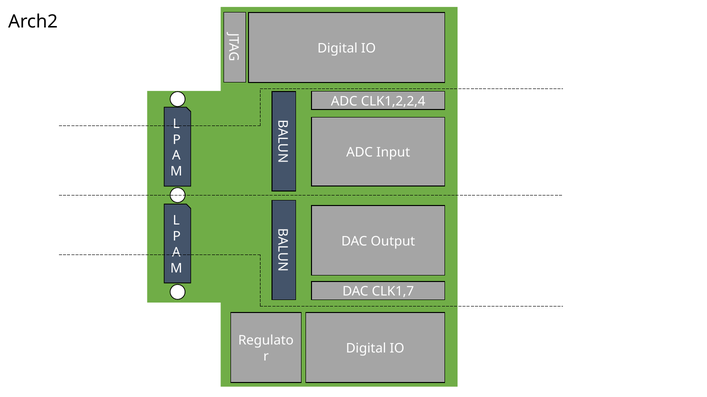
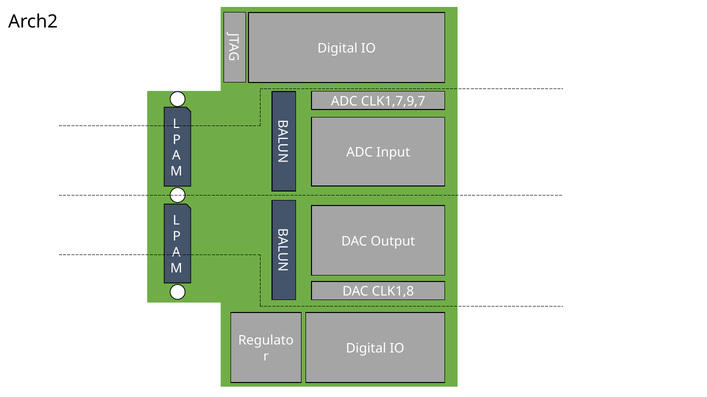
CLK1,2,2,4: CLK1,2,2,4 -> CLK1,7,9,7 (393, 101)
CLK1,7: CLK1,7 -> CLK1,8 (393, 292)
